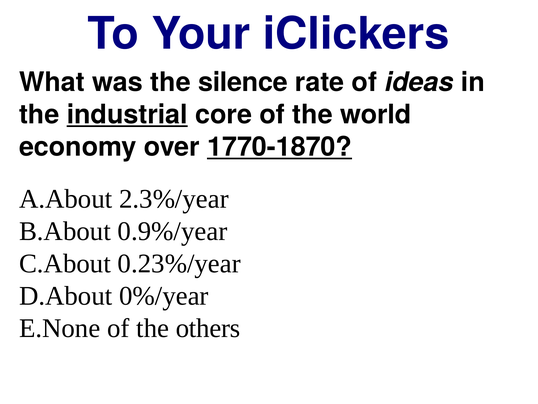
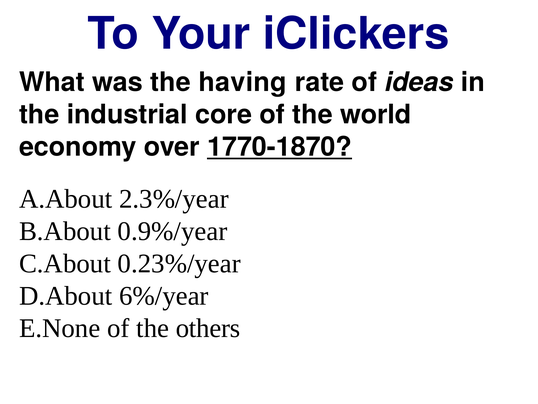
silence: silence -> having (243, 82)
industrial underline: present -> none (127, 114)
0%/year: 0%/year -> 6%/year (164, 296)
